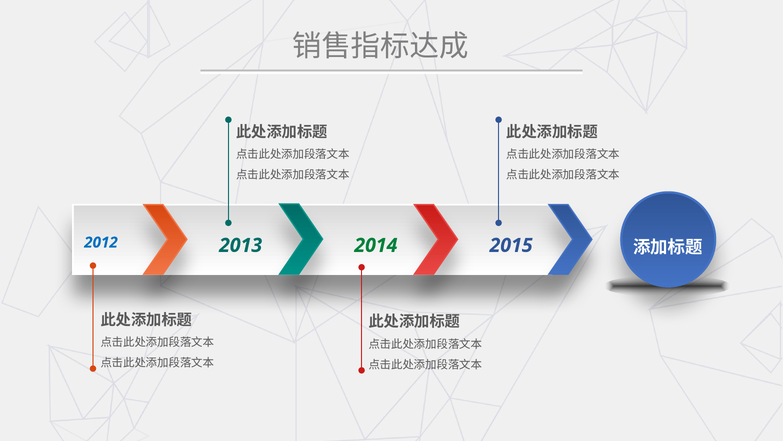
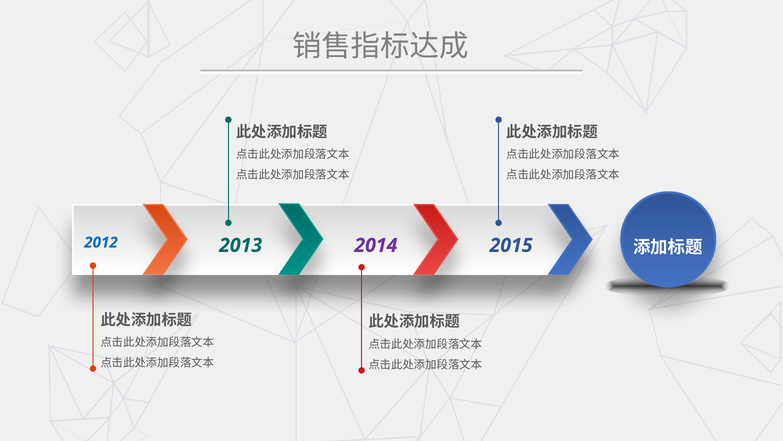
2014 colour: green -> purple (376, 245)
